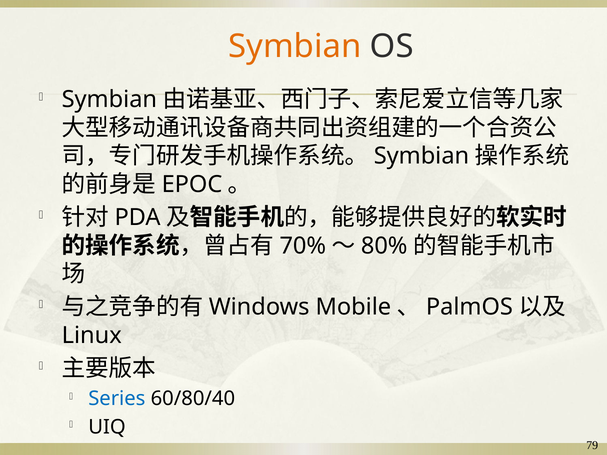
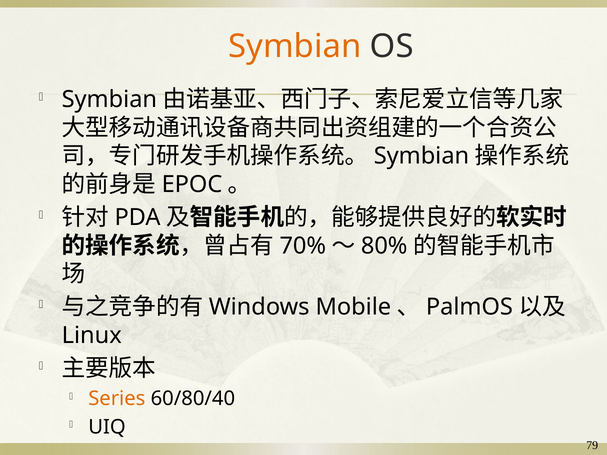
Series colour: blue -> orange (117, 399)
